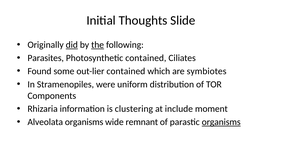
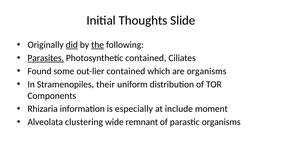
Parasites underline: none -> present (46, 58)
are symbiotes: symbiotes -> organisms (207, 71)
were: were -> their (106, 84)
clustering: clustering -> especially (134, 109)
Alveolata organisms: organisms -> clustering (84, 122)
organisms underline: present -> none (221, 122)
